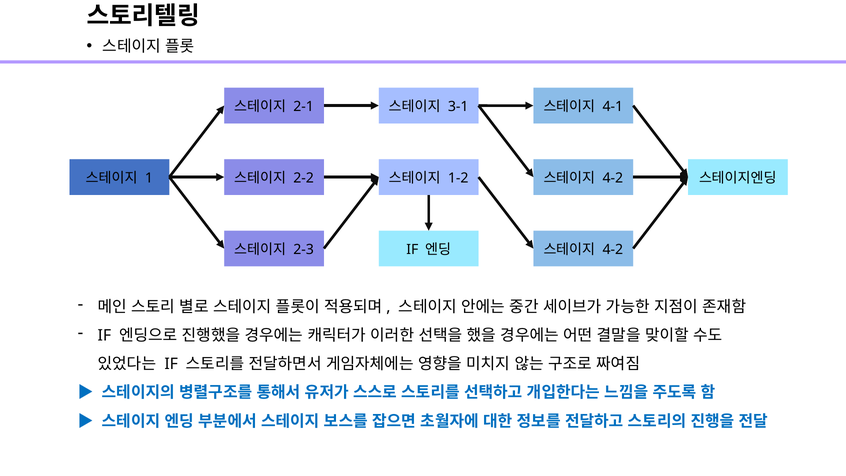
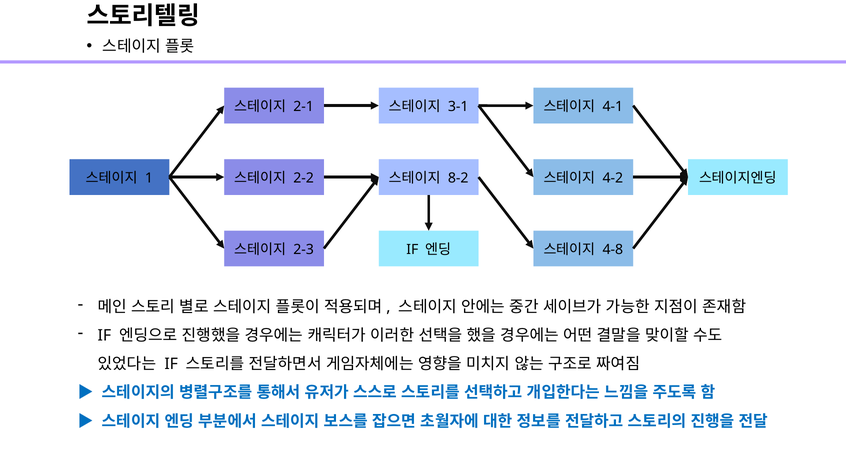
1-2: 1-2 -> 8-2 (458, 178)
4-2: 4-2 -> 4-8 (613, 249)
